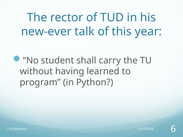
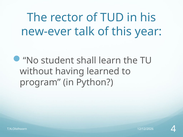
carry: carry -> learn (110, 61)
6: 6 -> 4 (173, 129)
